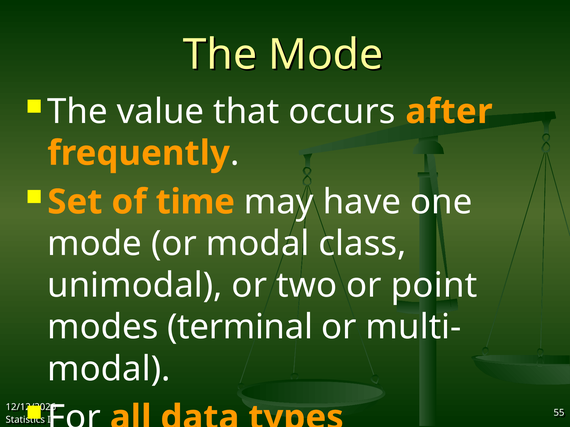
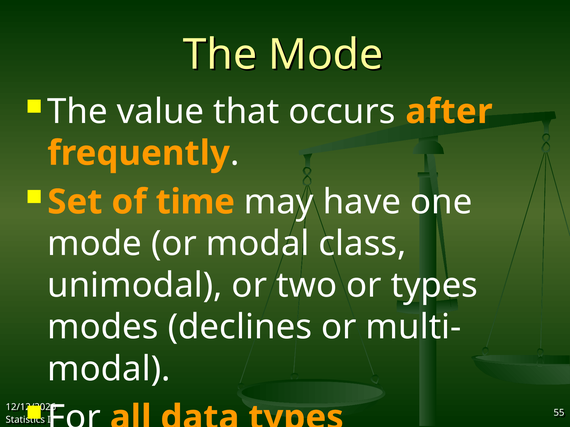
or point: point -> types (434, 286)
terminal: terminal -> declines (240, 328)
